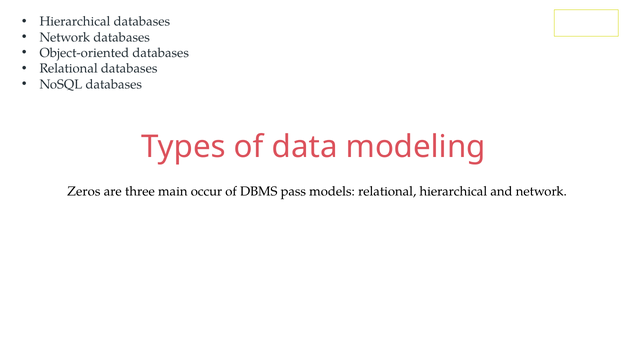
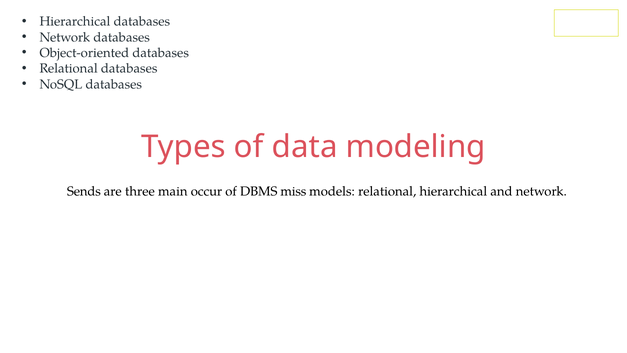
Zeros: Zeros -> Sends (84, 191)
pass: pass -> miss (293, 191)
